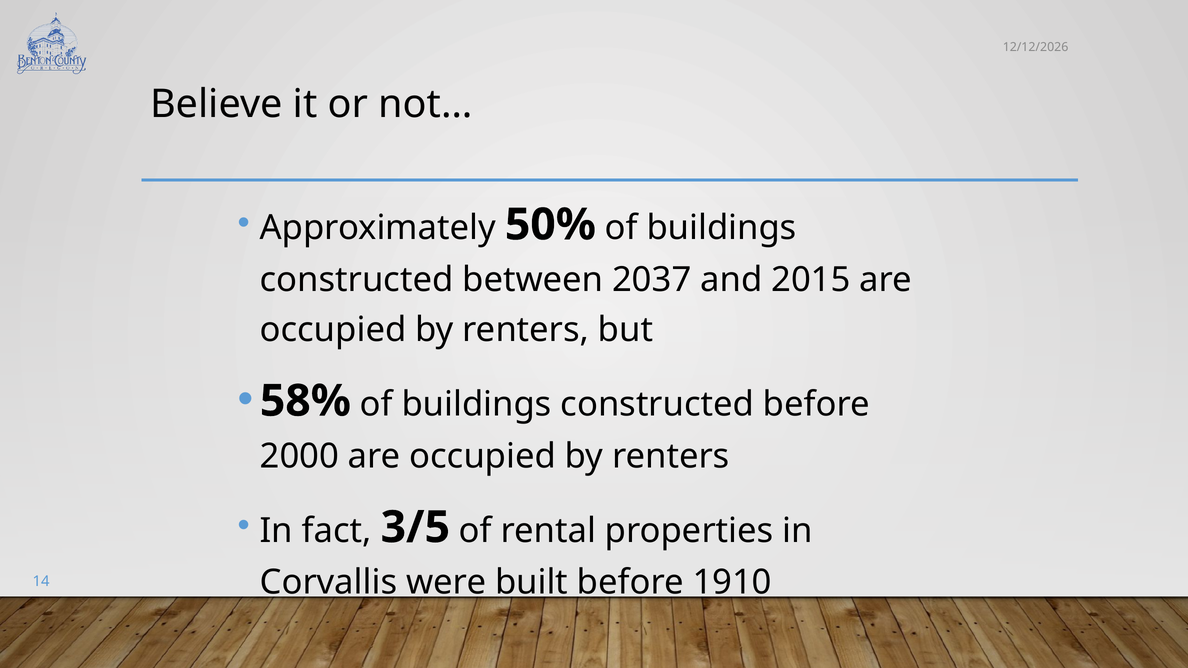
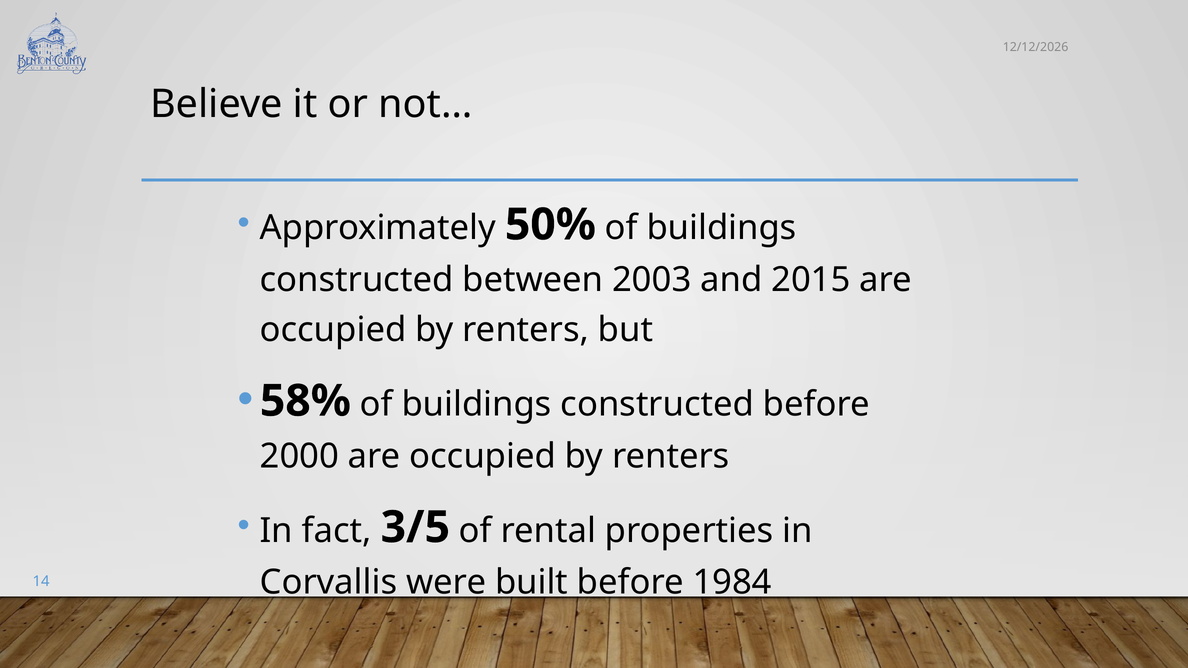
2037: 2037 -> 2003 (652, 280)
1910: 1910 -> 1984 (732, 583)
